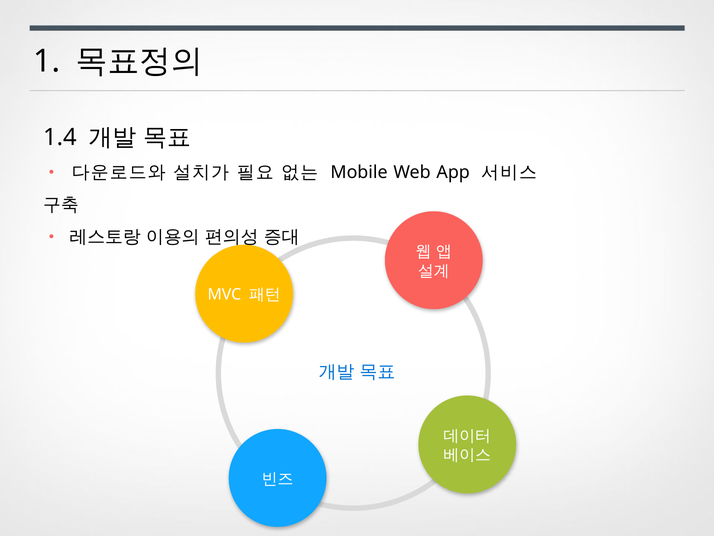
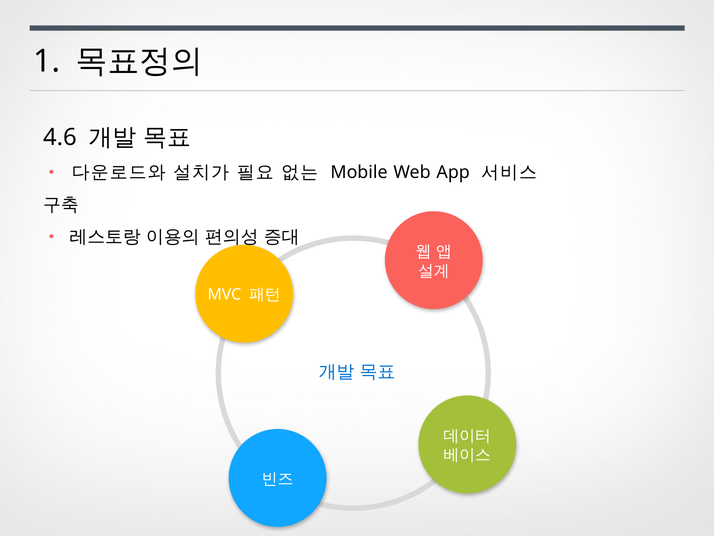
1.4: 1.4 -> 4.6 (60, 137)
